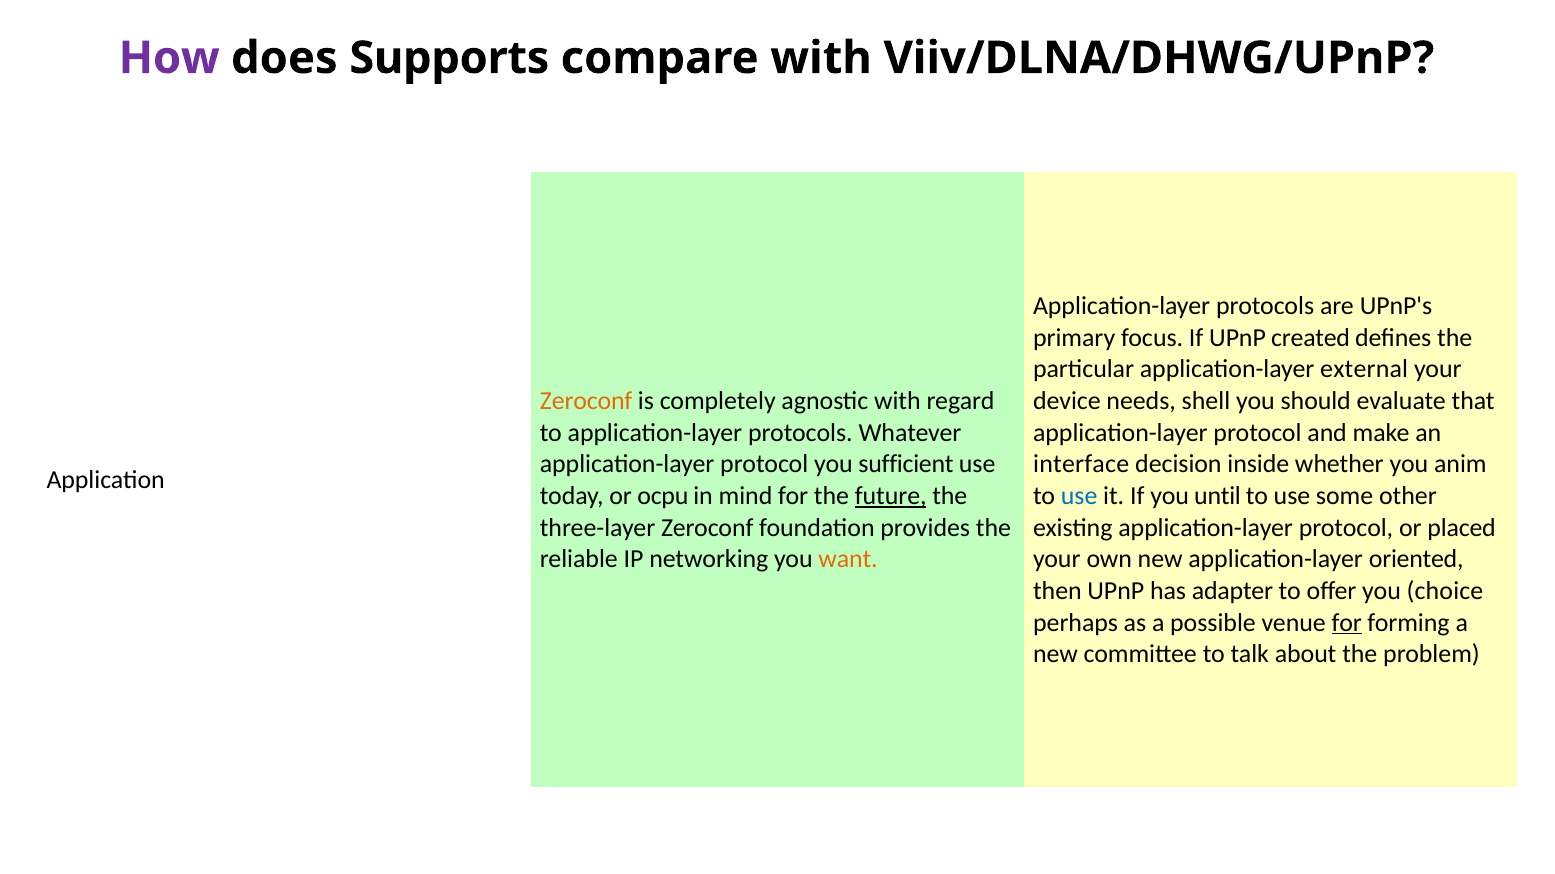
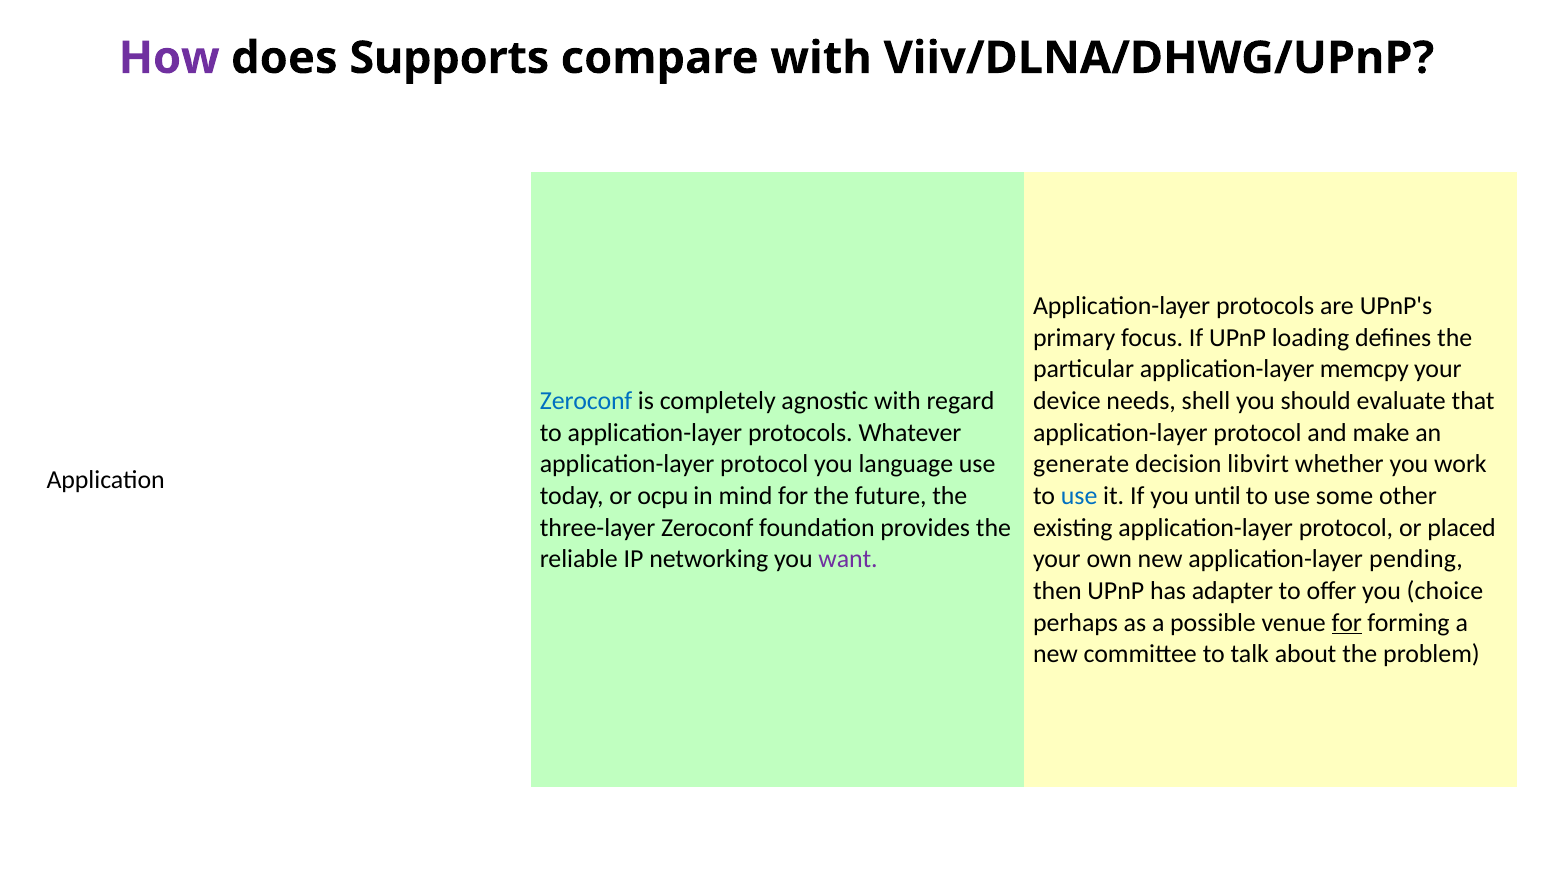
created: created -> loading (1310, 338)
external: external -> memcpy (1364, 370)
Zeroconf colour: orange -> blue (586, 401)
sufficient: sufficient -> language (906, 465)
interface: interface -> generate (1081, 465)
inside: inside -> libvirt (1258, 465)
anim: anim -> work (1460, 465)
future underline: present -> none (891, 496)
want colour: orange -> purple (848, 560)
oriented: oriented -> pending (1416, 560)
